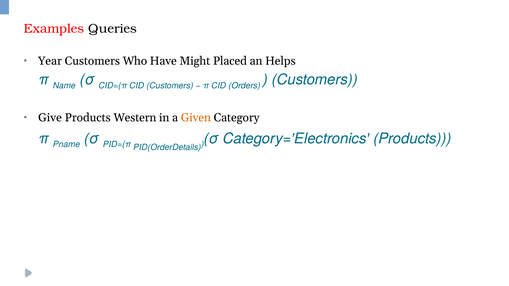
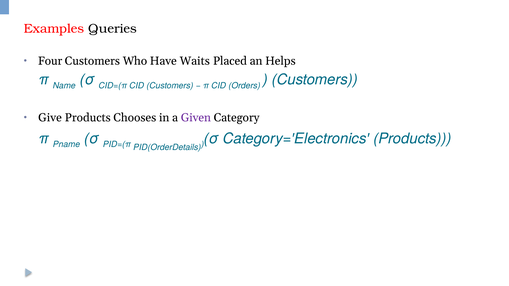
Year: Year -> Four (50, 61)
Might: Might -> Waits (195, 61)
Western: Western -> Chooses (135, 118)
Given colour: orange -> purple (196, 118)
